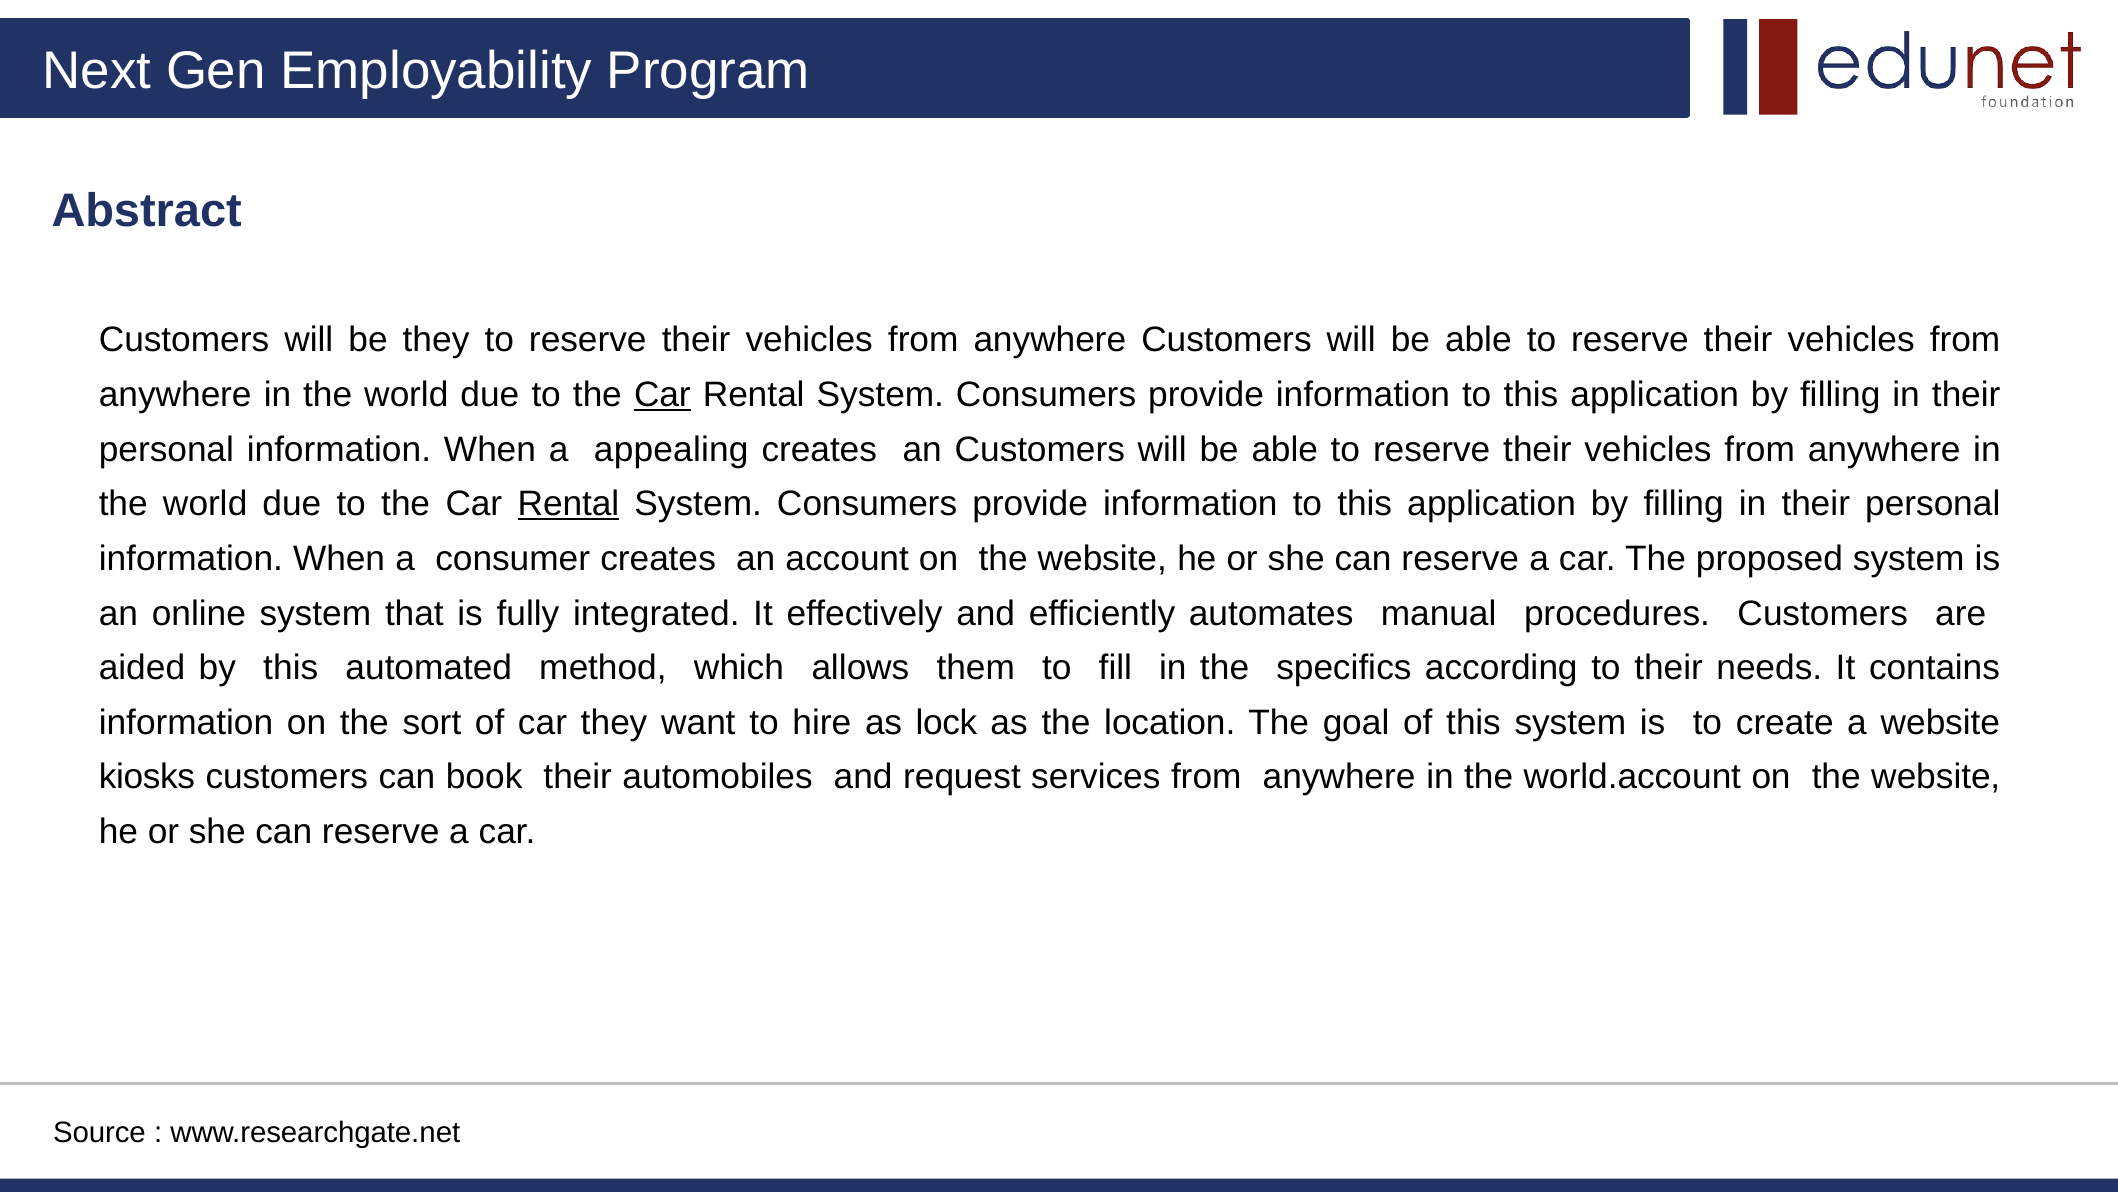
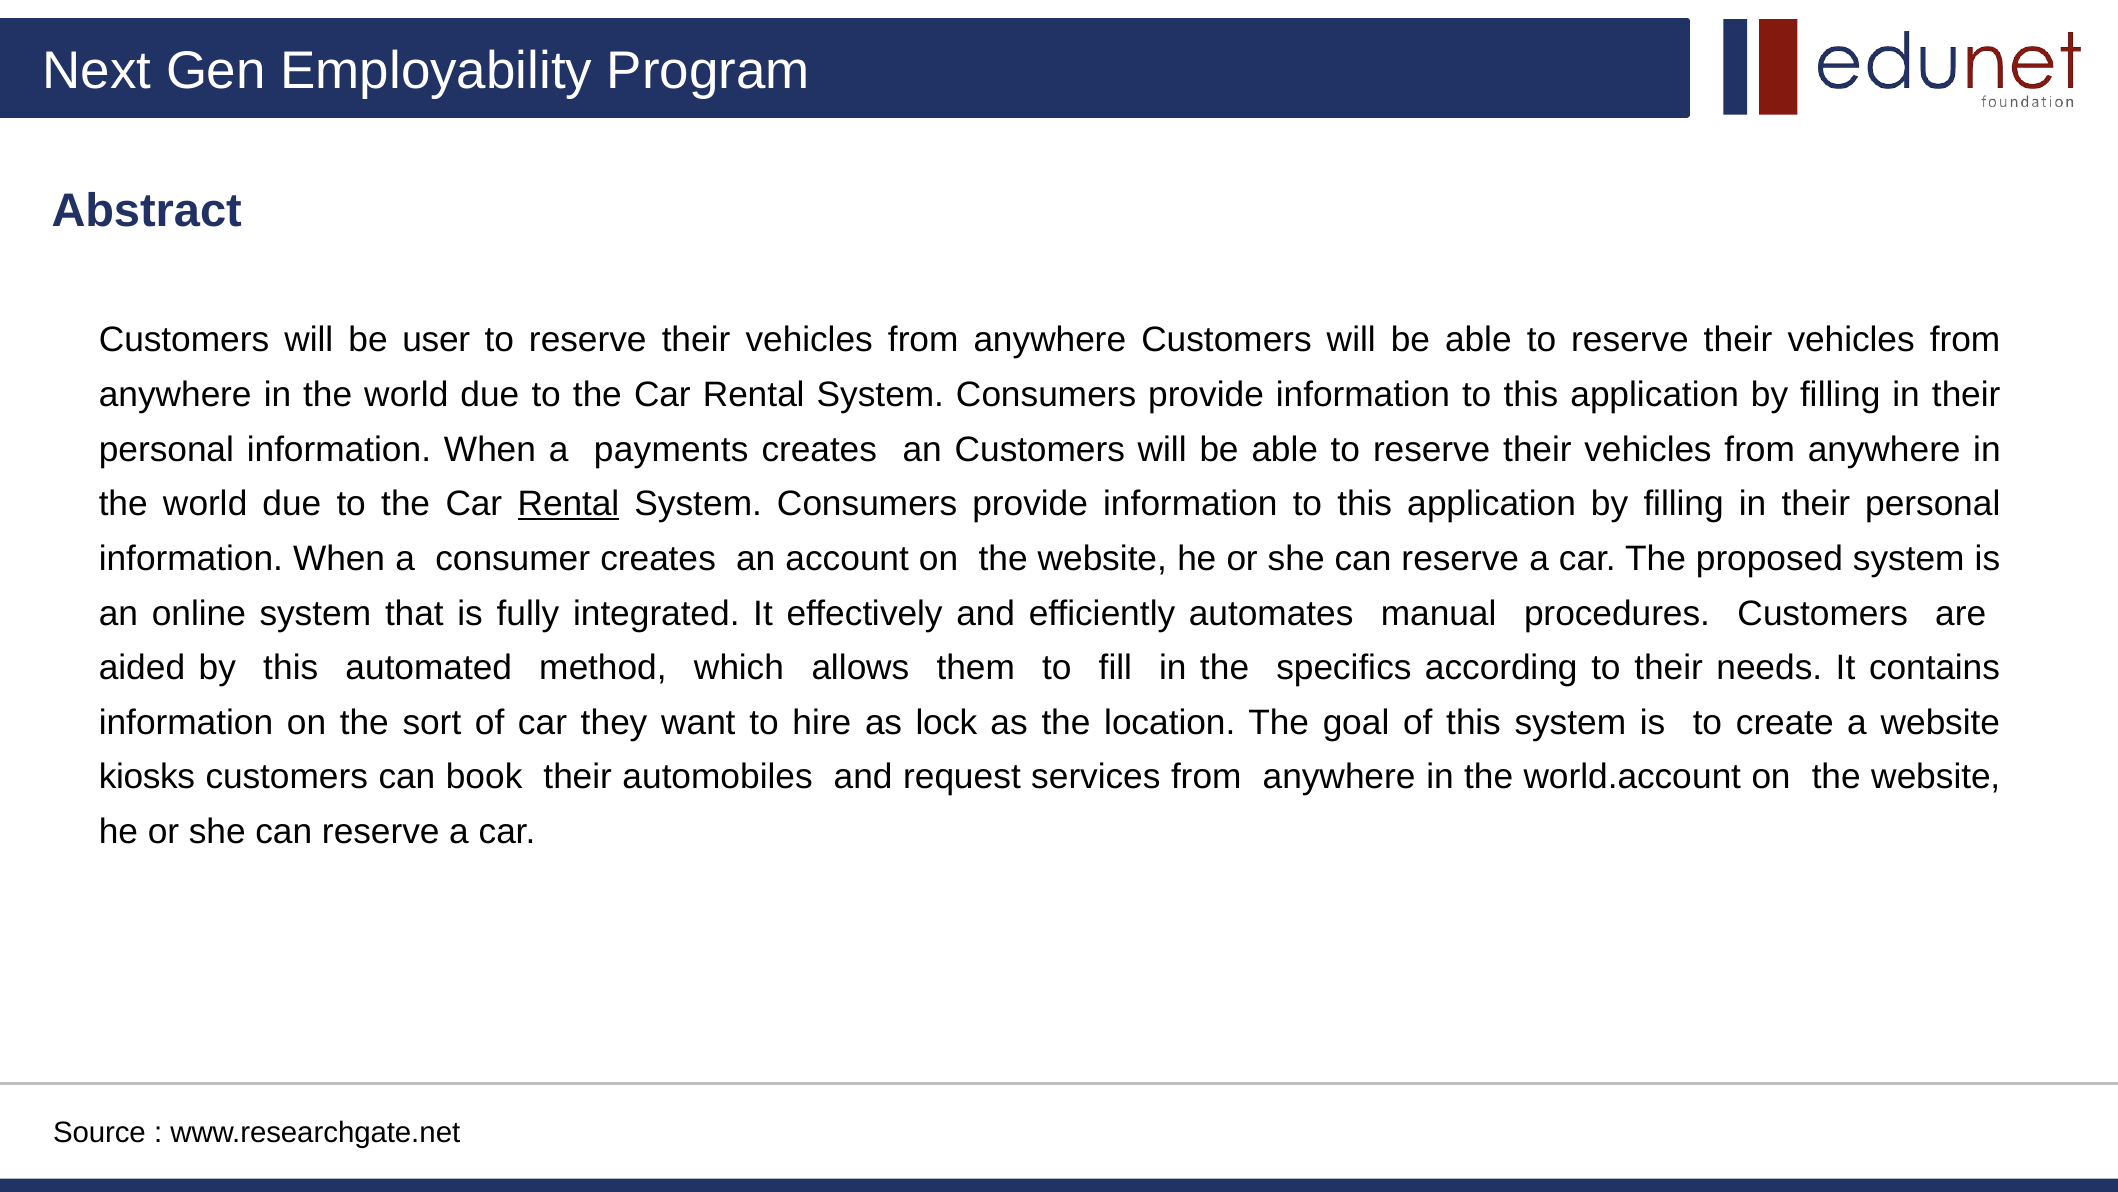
be they: they -> user (436, 340)
Car underline: present -> none (662, 395)
appealing: appealing -> payments (671, 449)
